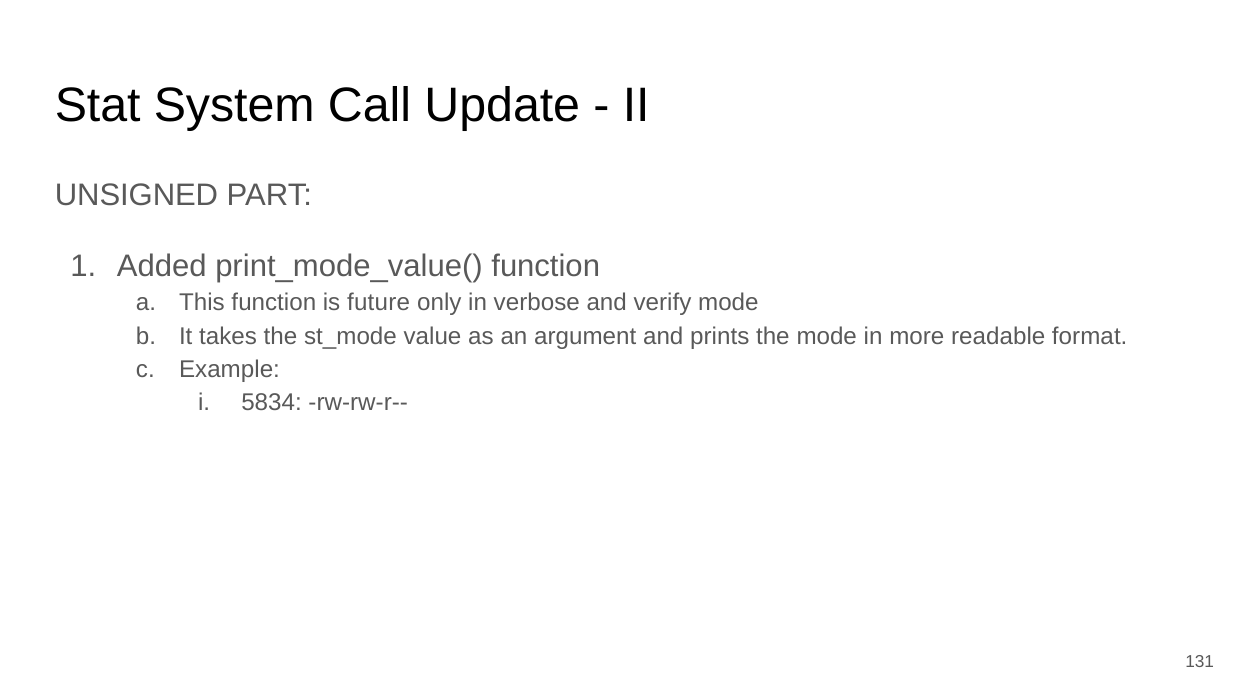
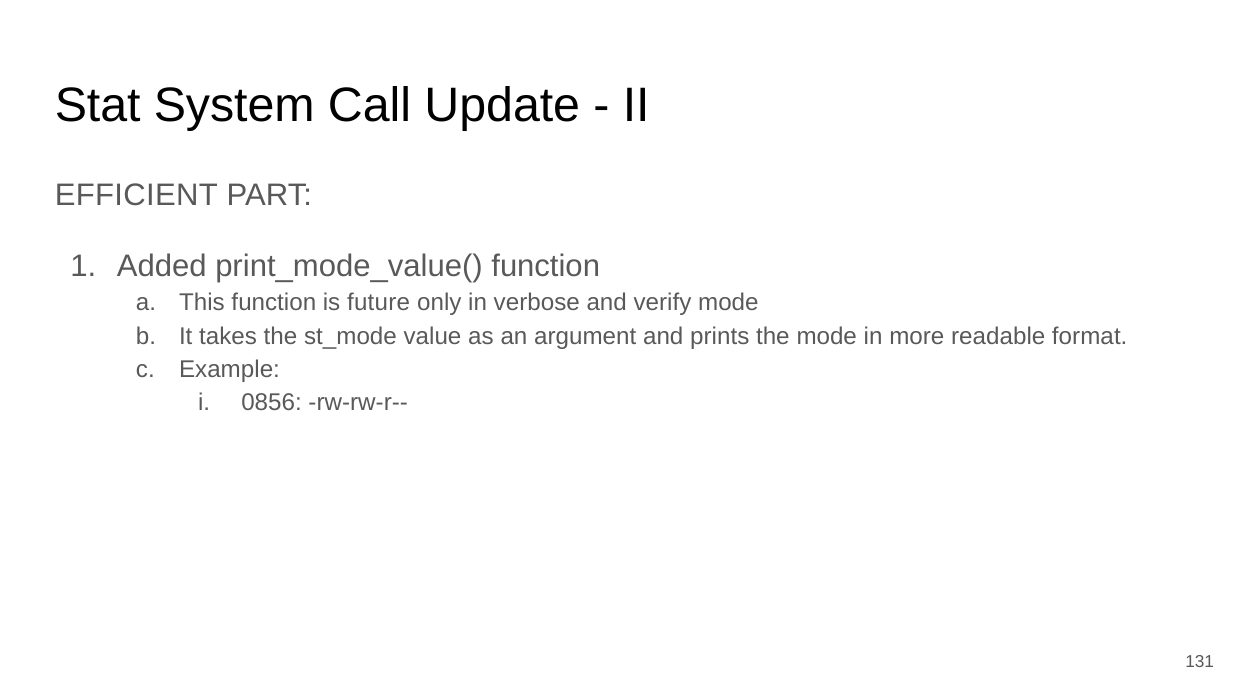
UNSIGNED: UNSIGNED -> EFFICIENT (136, 195)
5834: 5834 -> 0856 (272, 403)
